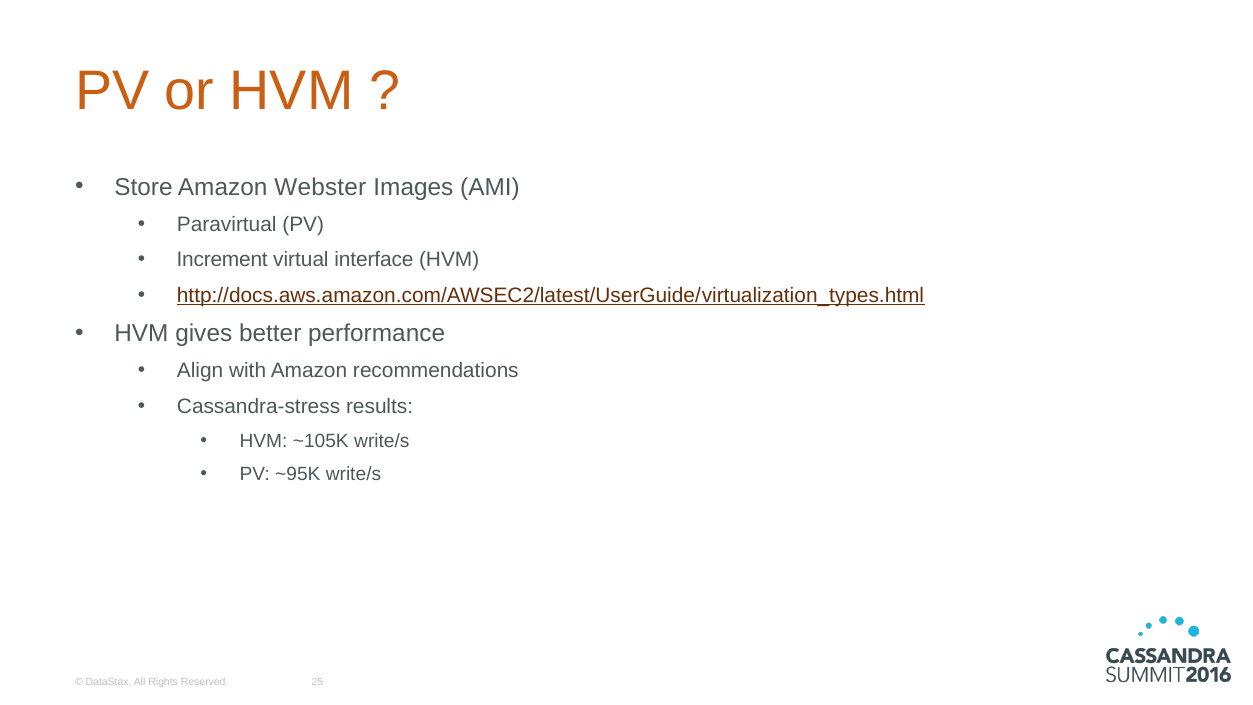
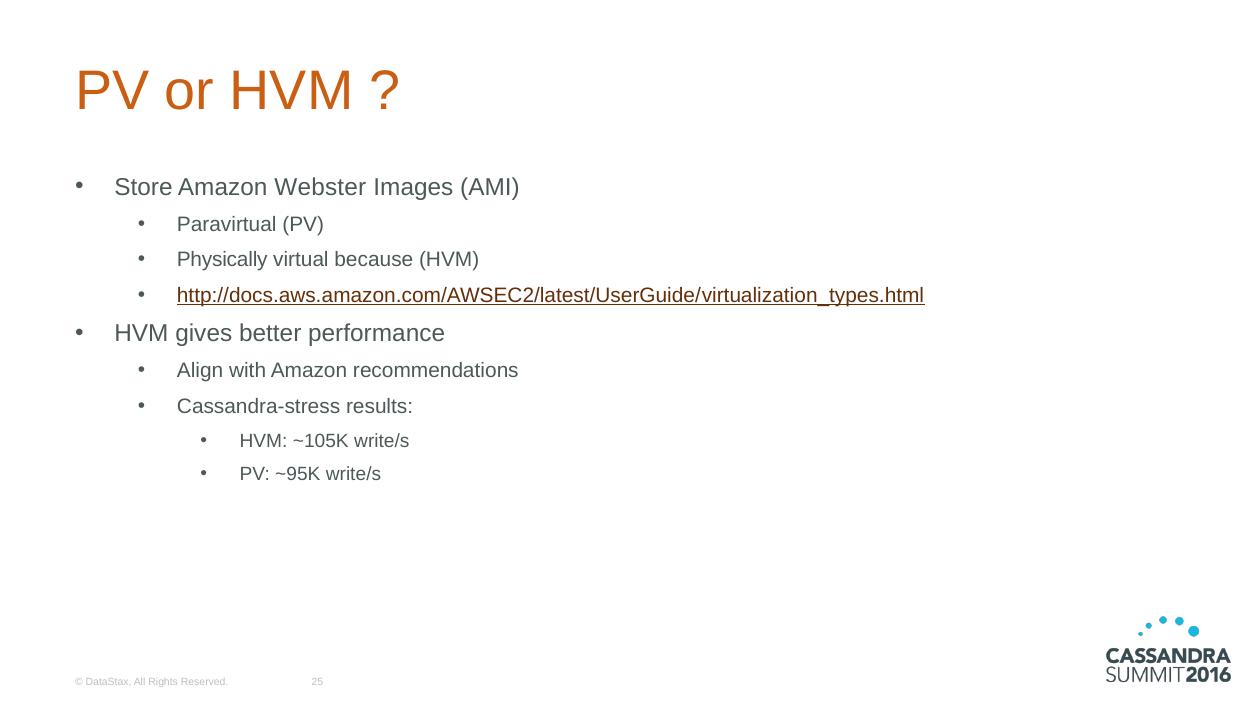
Increment: Increment -> Physically (222, 260)
interface: interface -> because (374, 260)
